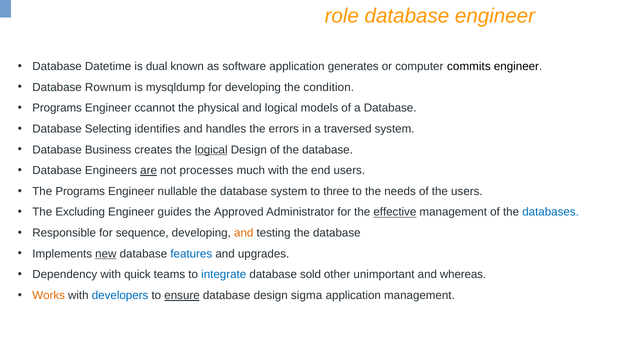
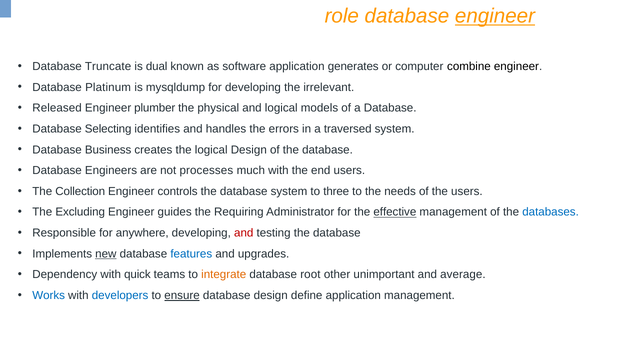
engineer underline: none -> present (495, 16)
Datetime: Datetime -> Truncate (108, 66)
commits: commits -> combine (469, 66)
Rownum: Rownum -> Platinum (108, 87)
condition: condition -> irrelevant (329, 87)
Programs: Programs -> Released (57, 108)
ccannot: ccannot -> plumber (155, 108)
logical underline: present -> none (211, 150)
are underline: present -> none (149, 171)
The Programs: Programs -> Collection (80, 191)
nullable: nullable -> controls (178, 191)
Approved: Approved -> Requiring (239, 212)
sequence: sequence -> anywhere (142, 233)
and colour: orange -> red (244, 233)
integrate colour: blue -> orange (224, 275)
sold: sold -> root (310, 275)
whereas: whereas -> average (463, 275)
Works colour: orange -> blue (49, 295)
sigma: sigma -> define (307, 295)
